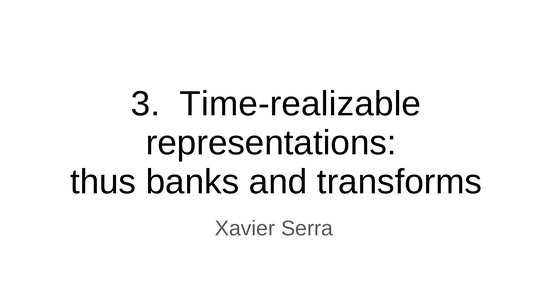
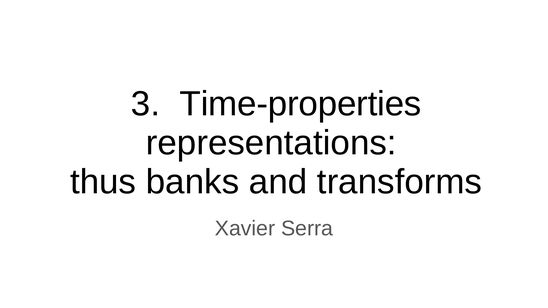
Time-realizable: Time-realizable -> Time-properties (301, 104)
